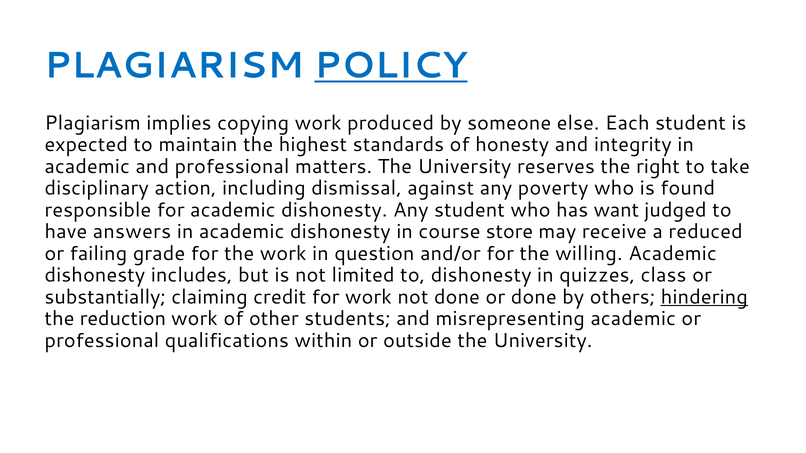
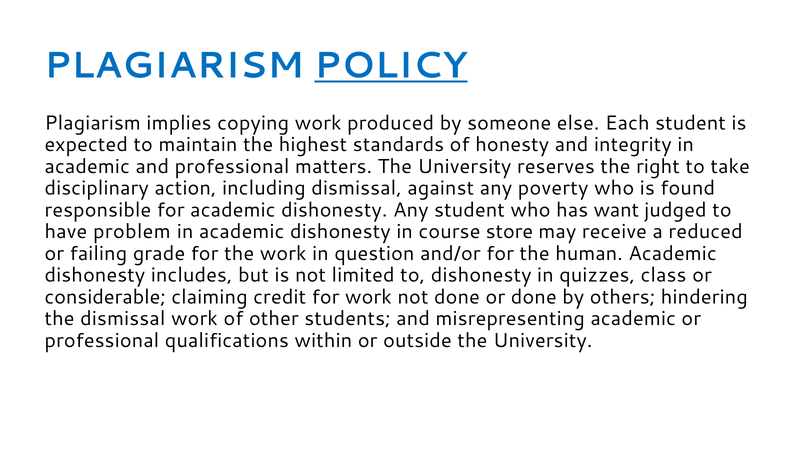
answers: answers -> problem (132, 232)
willing: willing -> human (589, 254)
substantially: substantially -> considerable (105, 297)
hindering underline: present -> none (704, 297)
the reduction: reduction -> dismissal (123, 319)
